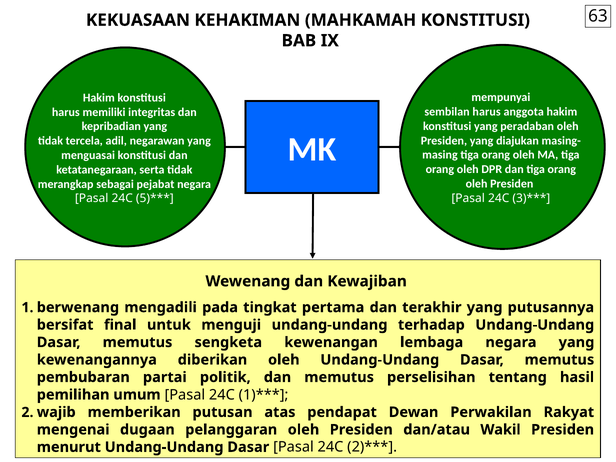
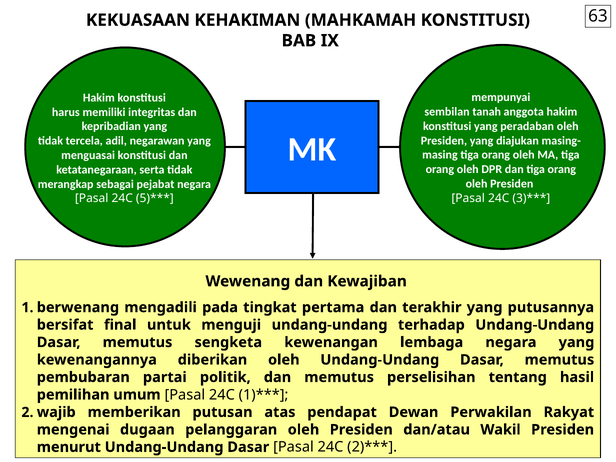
sembilan harus: harus -> tanah (487, 112)
